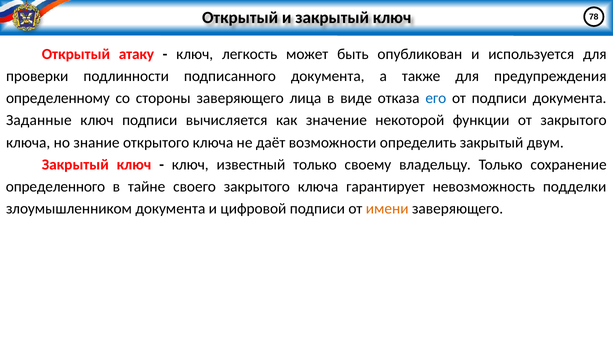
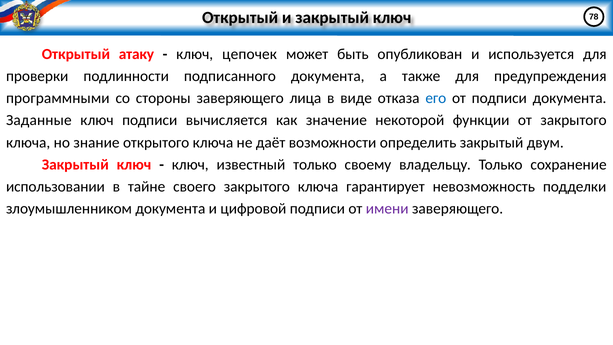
легкость: легкость -> цепочек (250, 54)
определенному: определенному -> программными (58, 98)
определенного: определенного -> использовании (55, 187)
имени colour: orange -> purple (387, 209)
